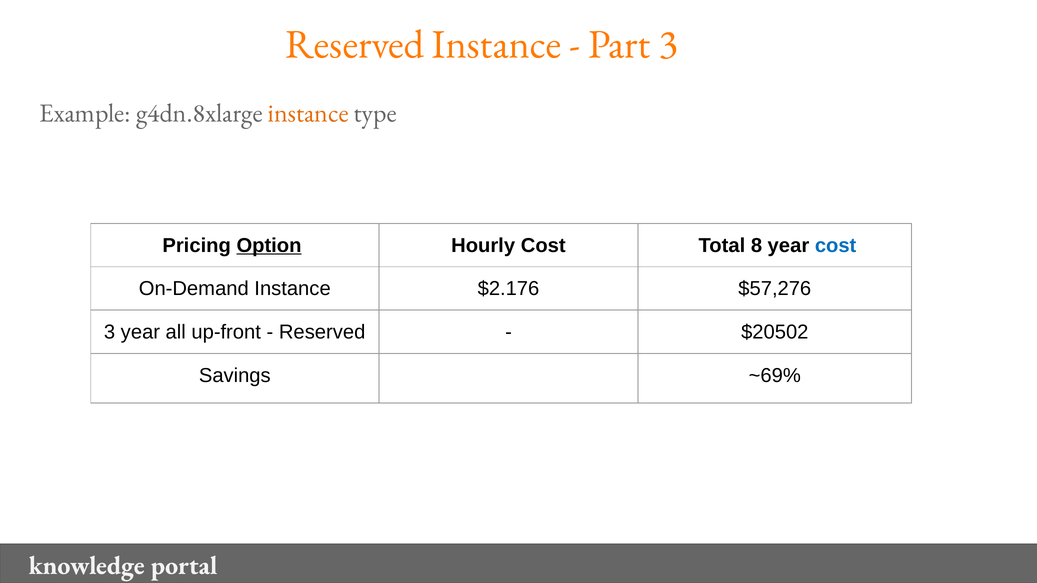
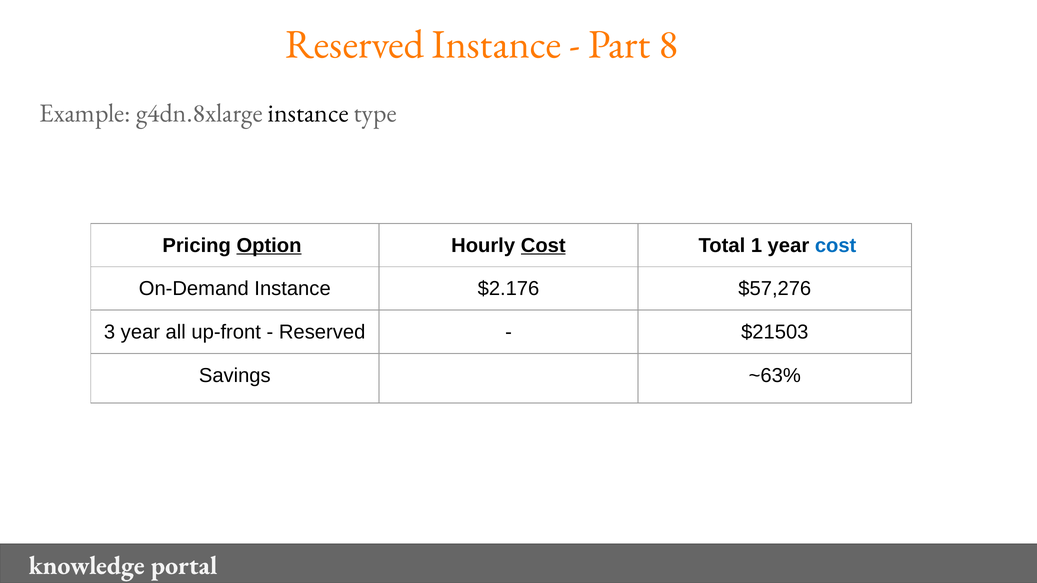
Part 3: 3 -> 8 (668, 45)
instance colour: orange -> black (308, 113)
Cost underline: none -> present (543, 246)
8: 8 -> 1 (756, 246)
$20502: $20502 -> $21503 (775, 332)
~69%: ~69% -> ~63% (775, 376)
